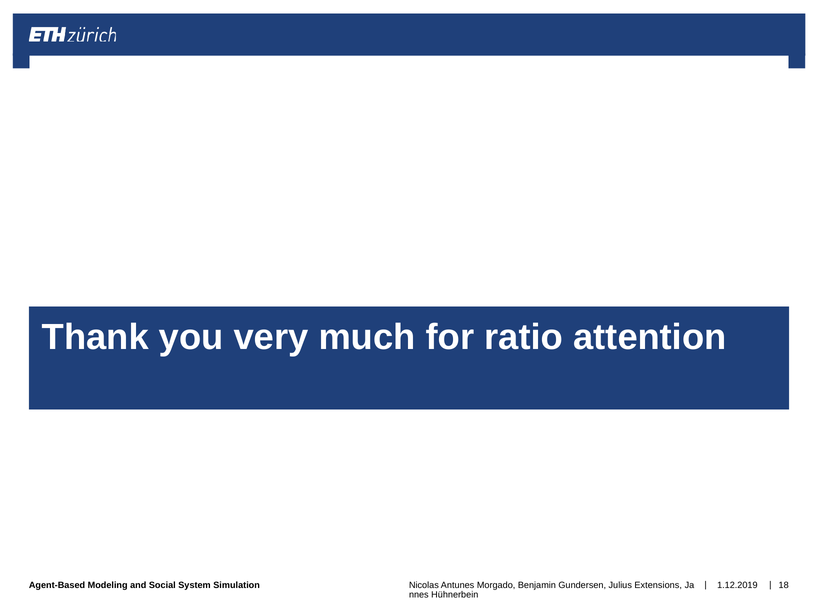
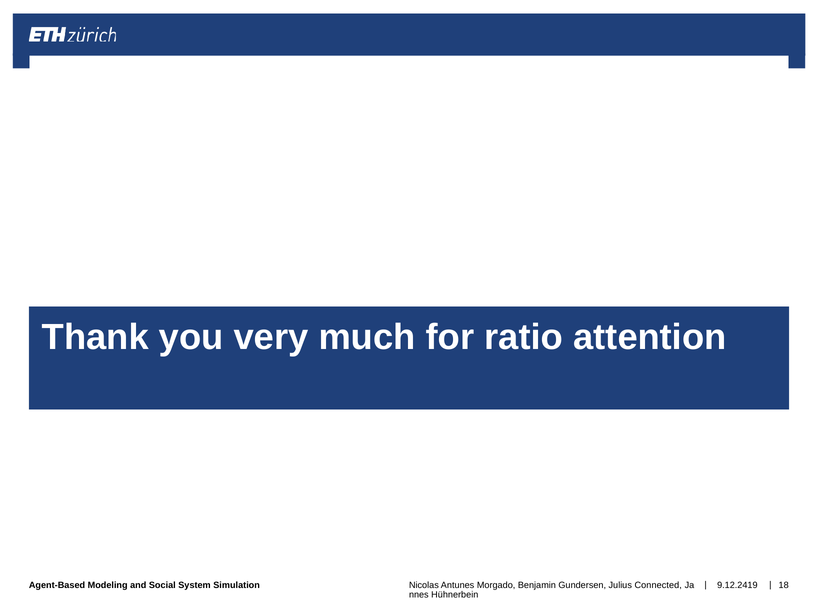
Extensions: Extensions -> Connected (658, 586)
1.12.2019: 1.12.2019 -> 9.12.2419 (737, 586)
